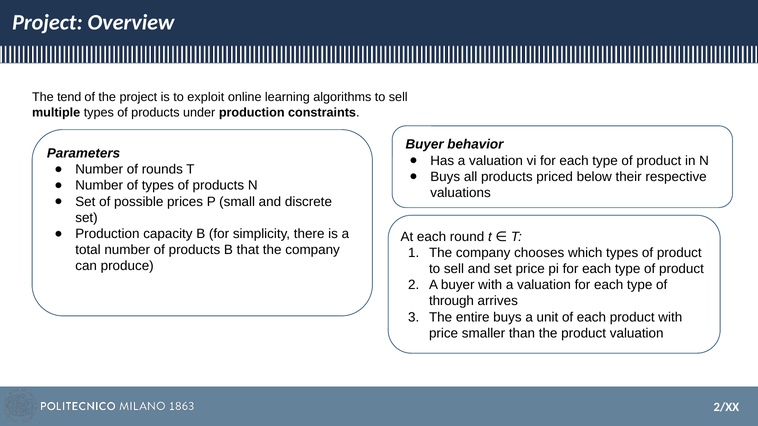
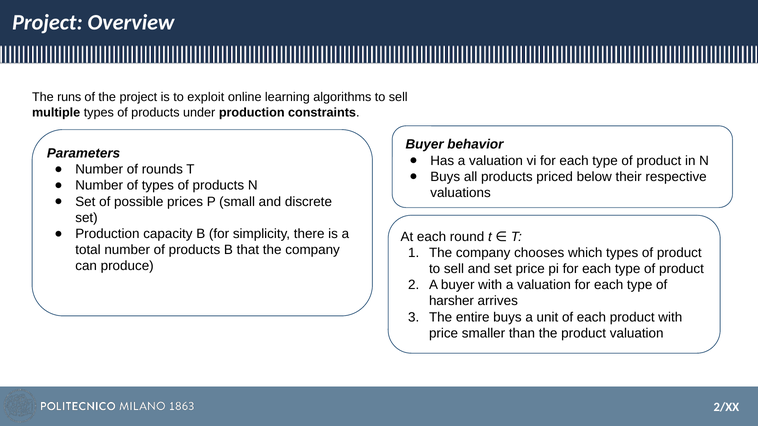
tend: tend -> runs (69, 97)
through: through -> harsher (451, 301)
